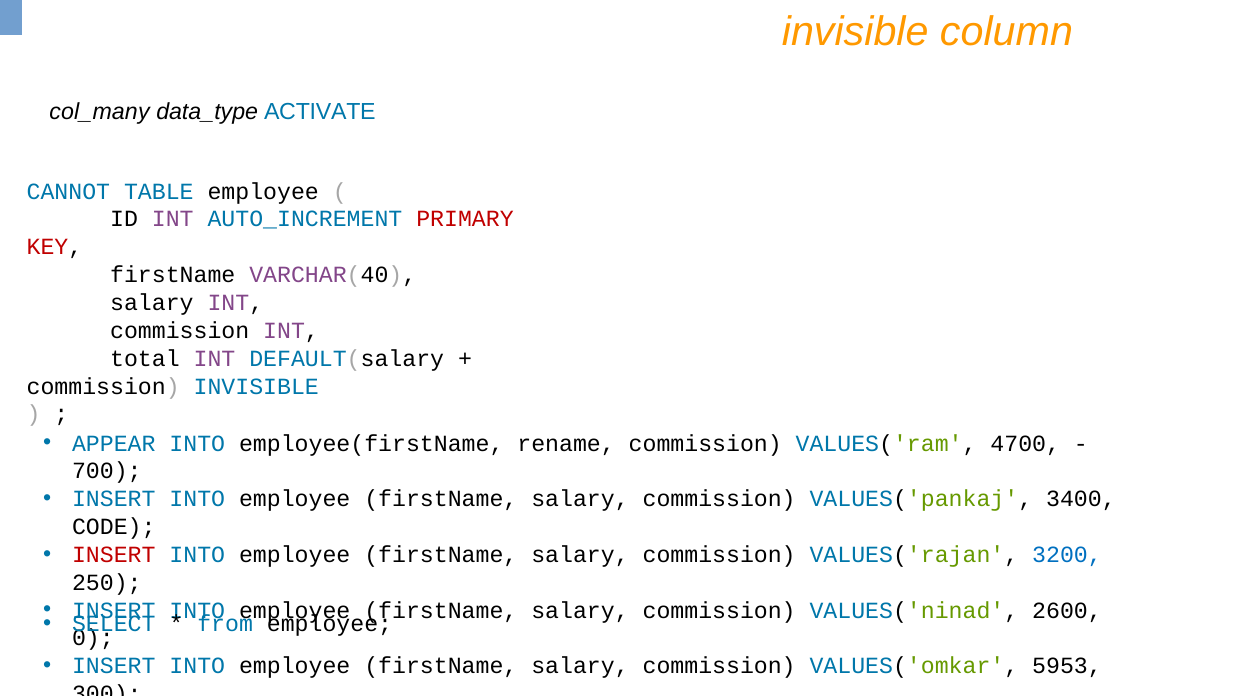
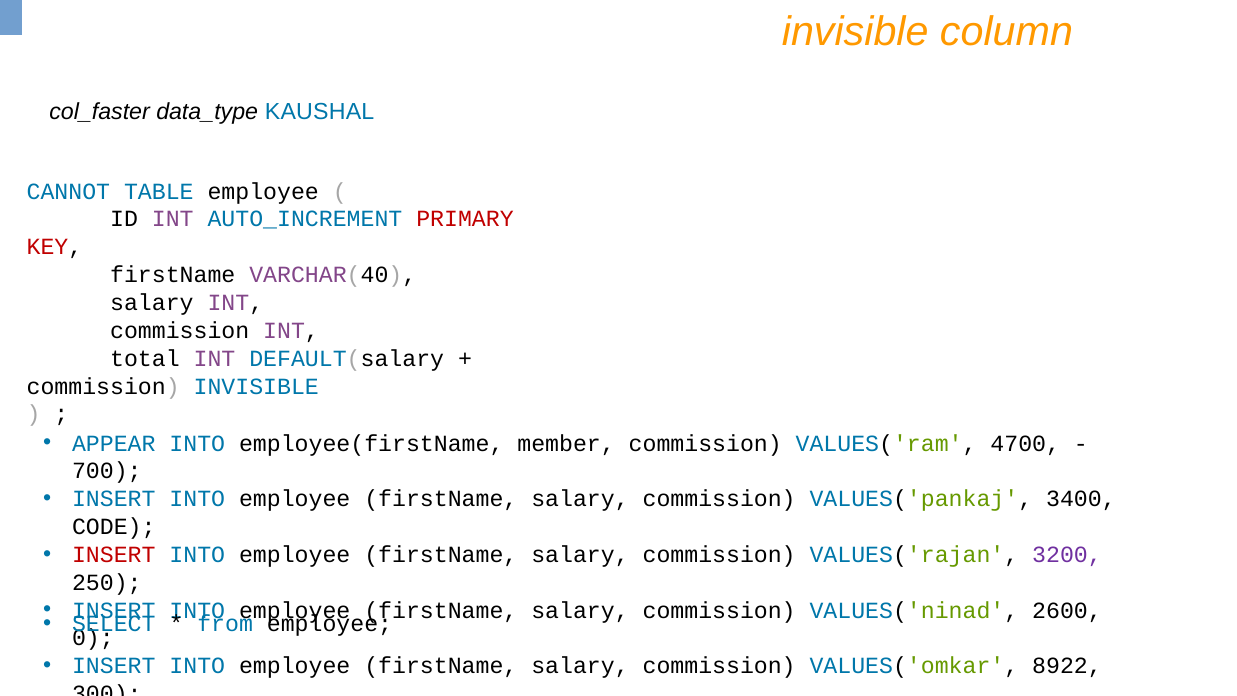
col_many: col_many -> col_faster (100, 112)
ACTIVATE: ACTIVATE -> KAUSHAL (320, 112)
rename: rename -> member (566, 443)
3200 colour: blue -> purple (1067, 555)
5953: 5953 -> 8922 (1067, 666)
